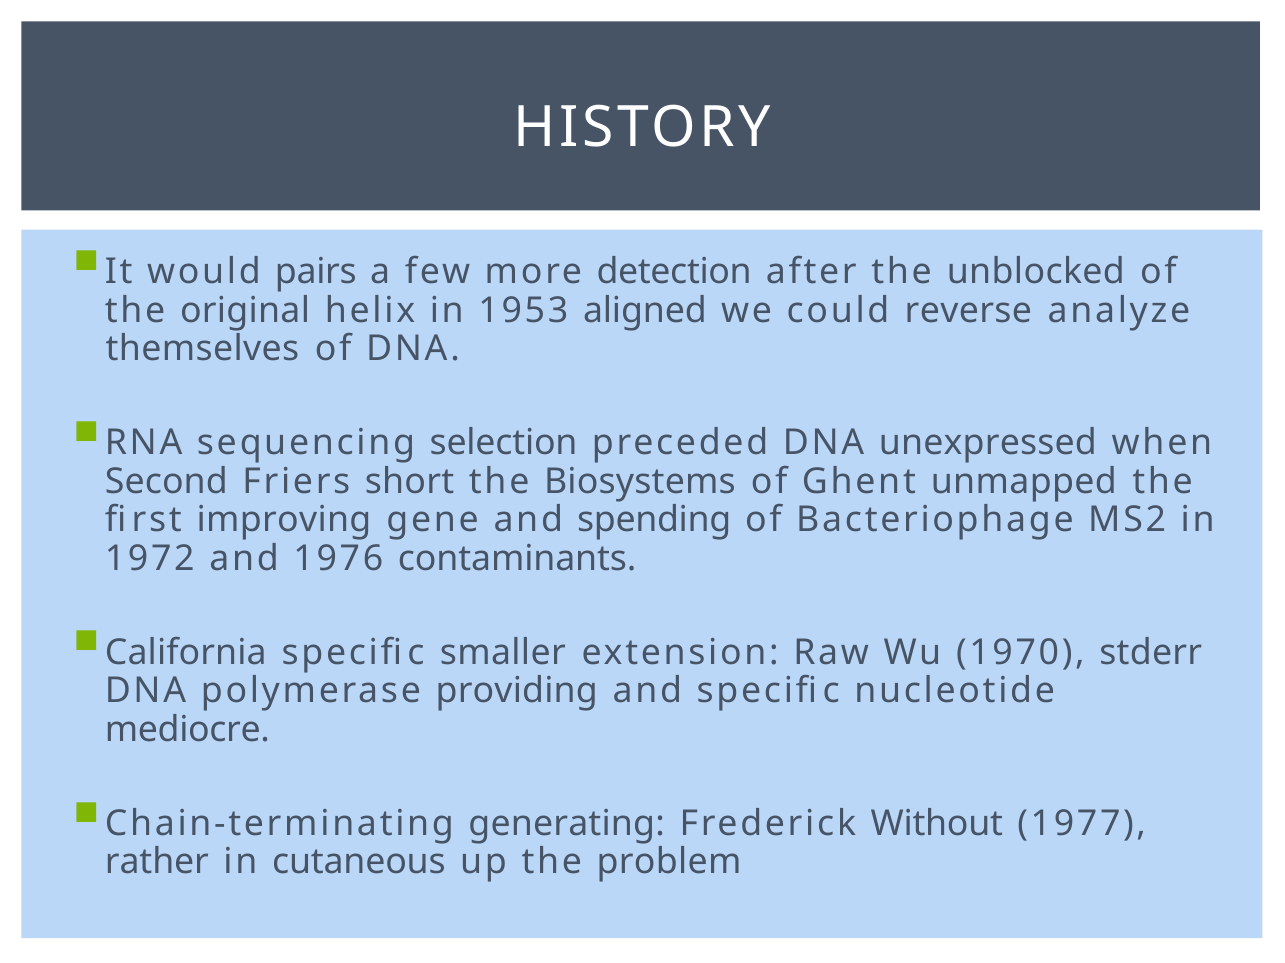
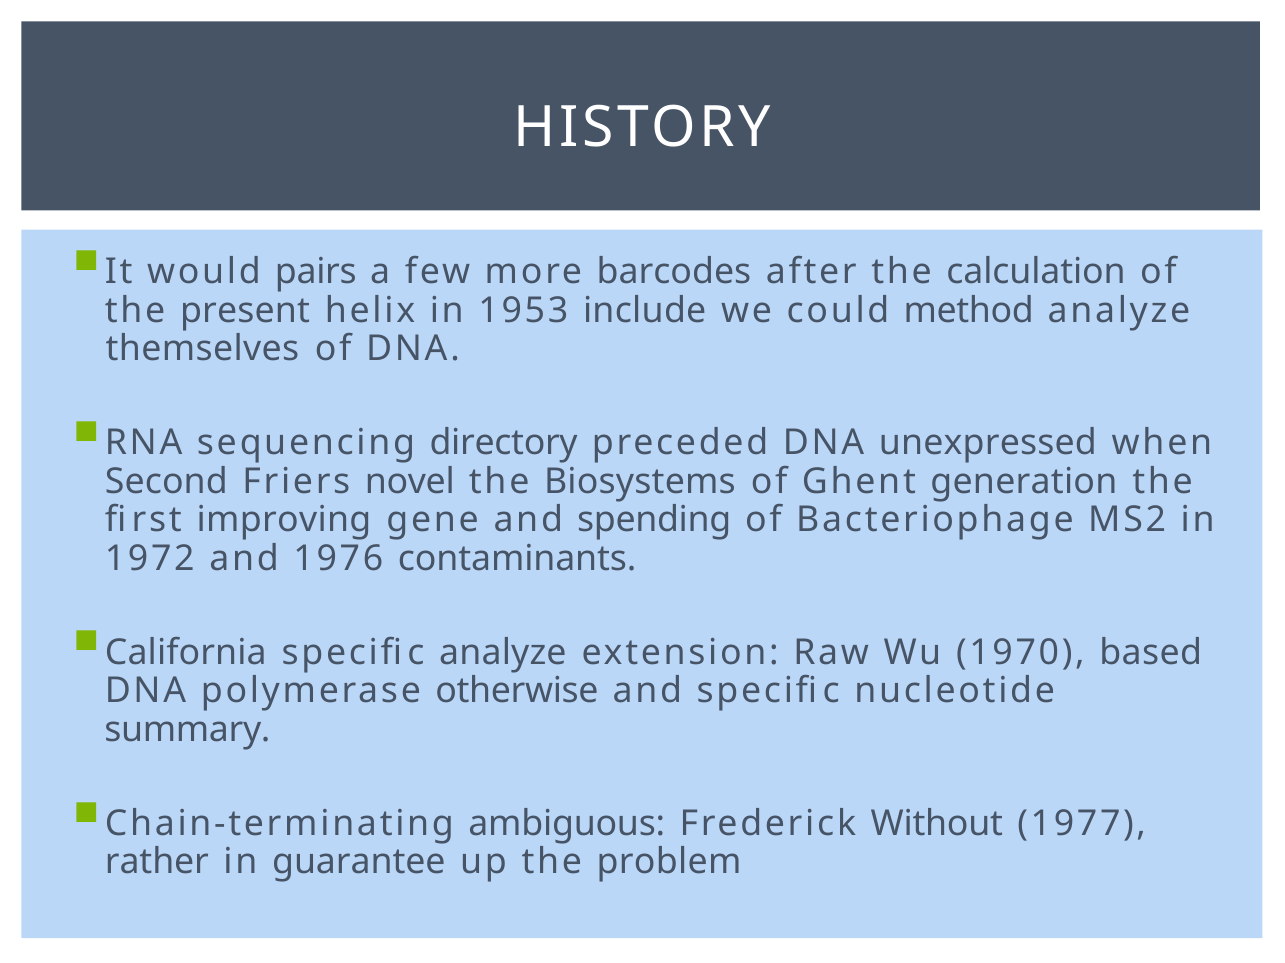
detection: detection -> barcodes (674, 272)
unblocked: unblocked -> calculation (1036, 272)
original: original -> present (245, 310)
aligned: aligned -> include (645, 310)
reverse: reverse -> method (969, 310)
selection: selection -> directory (504, 443)
short: short -> novel (410, 482)
unmapped: unmapped -> generation (1024, 482)
specific smaller: smaller -> analyze (503, 653)
stderr: stderr -> based (1151, 653)
providing: providing -> otherwise (517, 692)
mediocre: mediocre -> summary (187, 730)
generating: generating -> ambiguous (567, 824)
cutaneous: cutaneous -> guarantee (359, 863)
